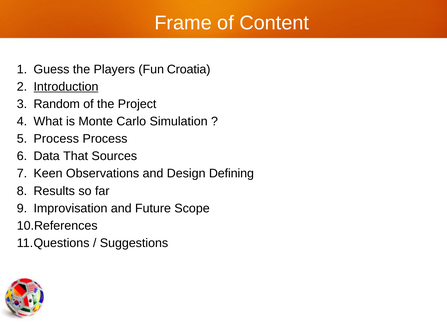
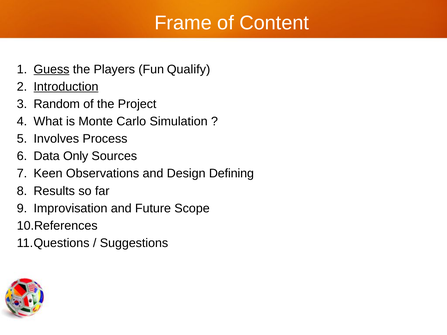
Guess underline: none -> present (51, 69)
Croatia: Croatia -> Qualify (189, 69)
Process: Process -> Involves (56, 139)
That: That -> Only (76, 156)
